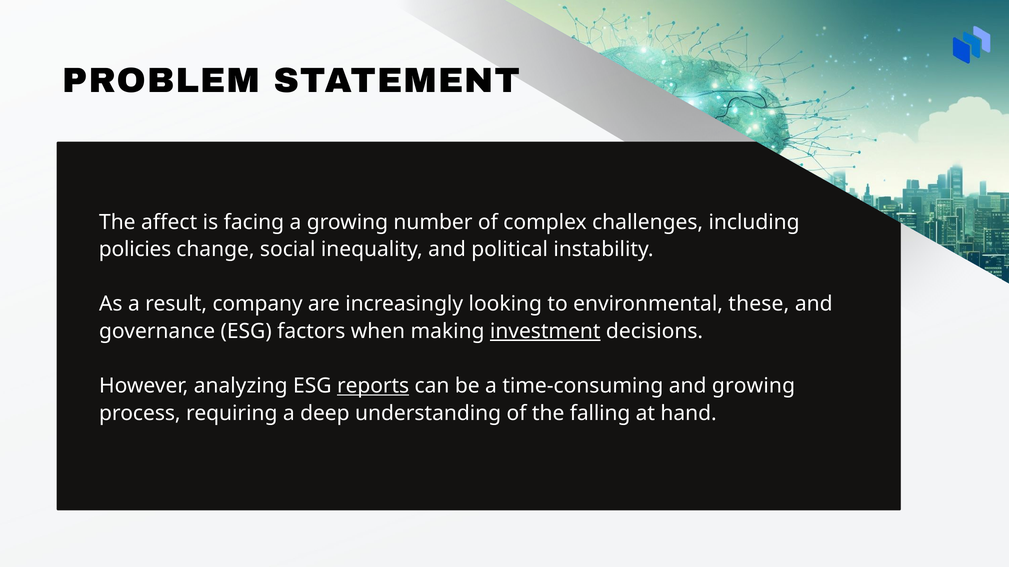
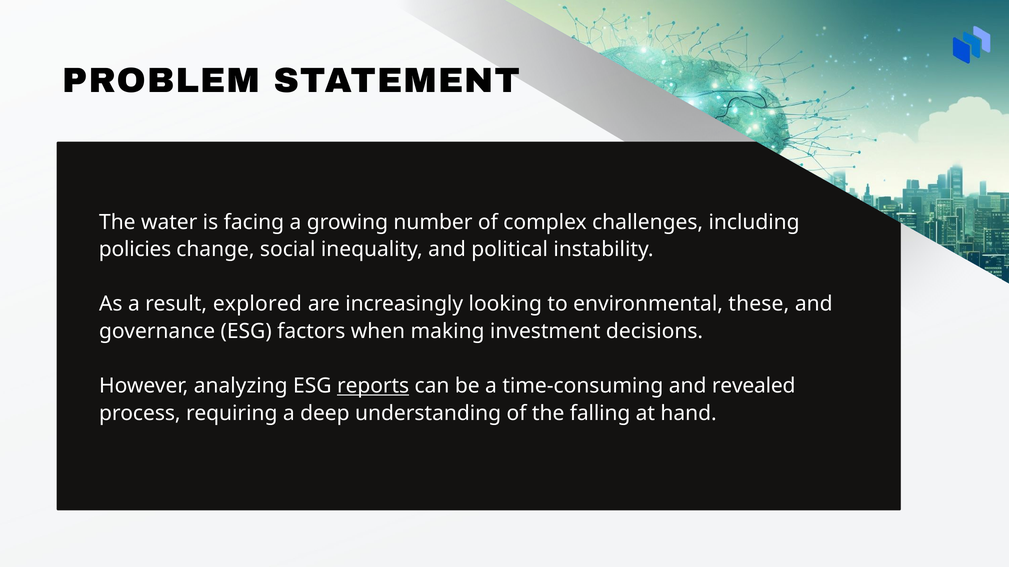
affect: affect -> water (169, 222)
company: company -> explored (257, 304)
investment underline: present -> none (545, 332)
and growing: growing -> revealed (754, 386)
